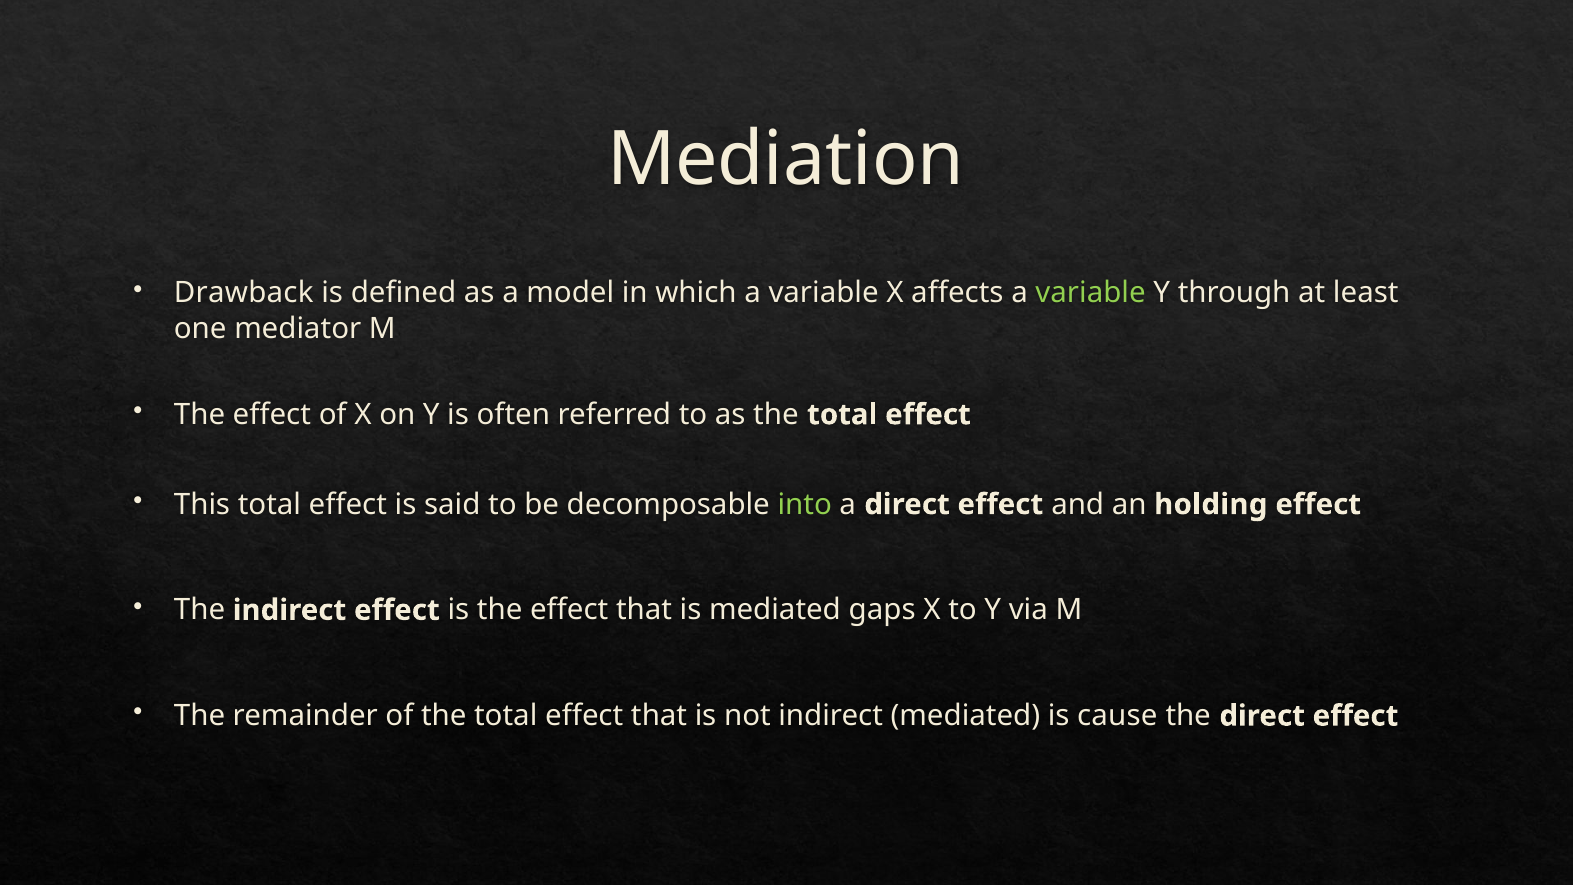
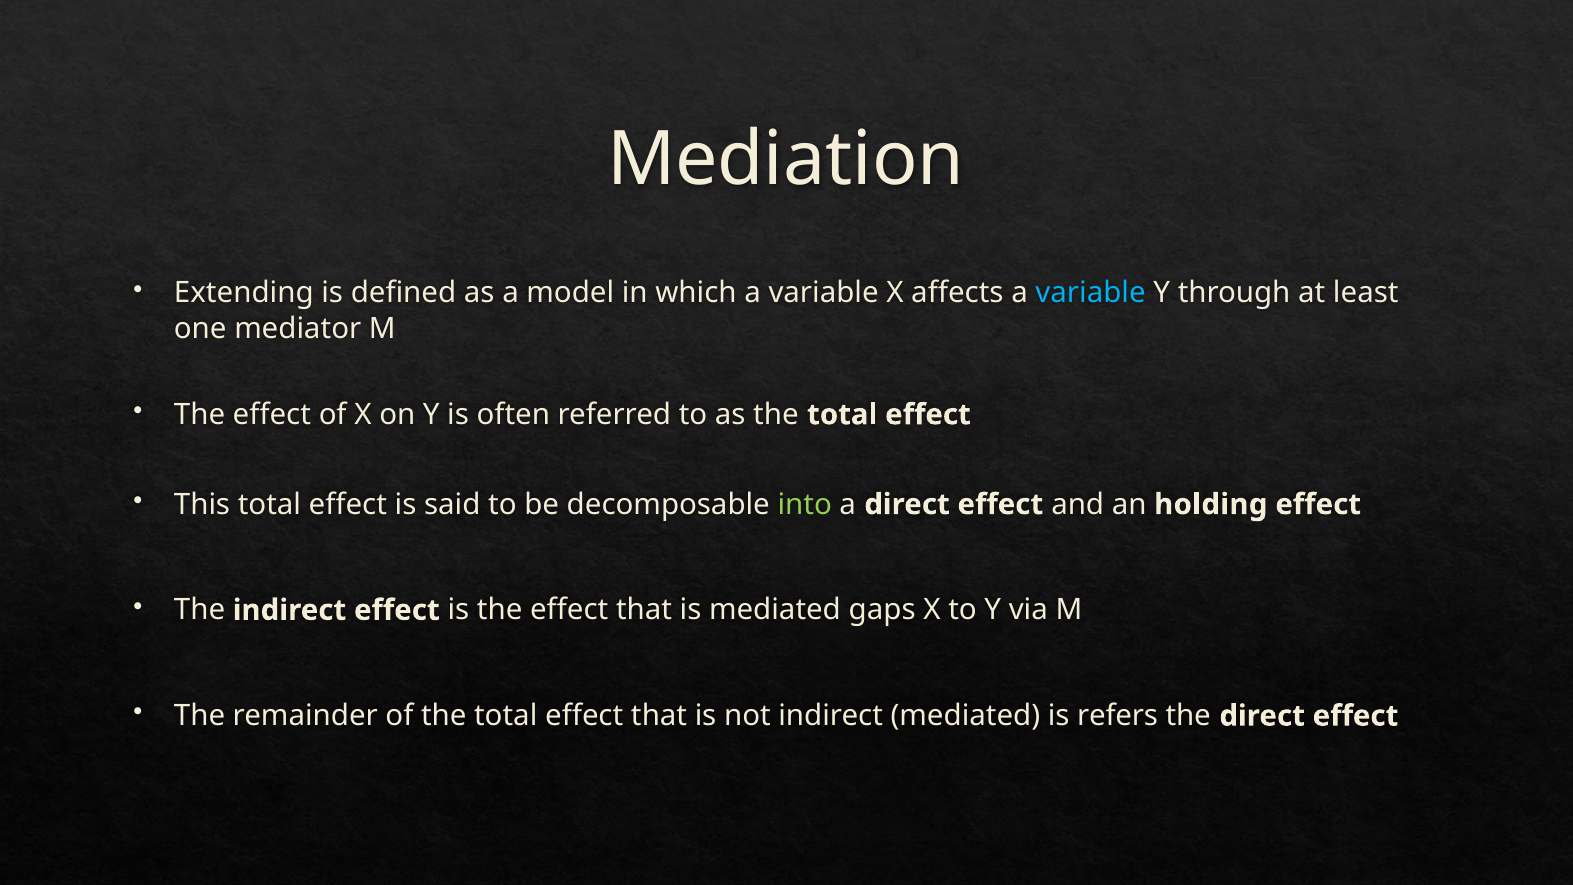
Drawback: Drawback -> Extending (244, 293)
variable colour: light green -> light blue (1091, 293)
cause: cause -> refers (1118, 716)
